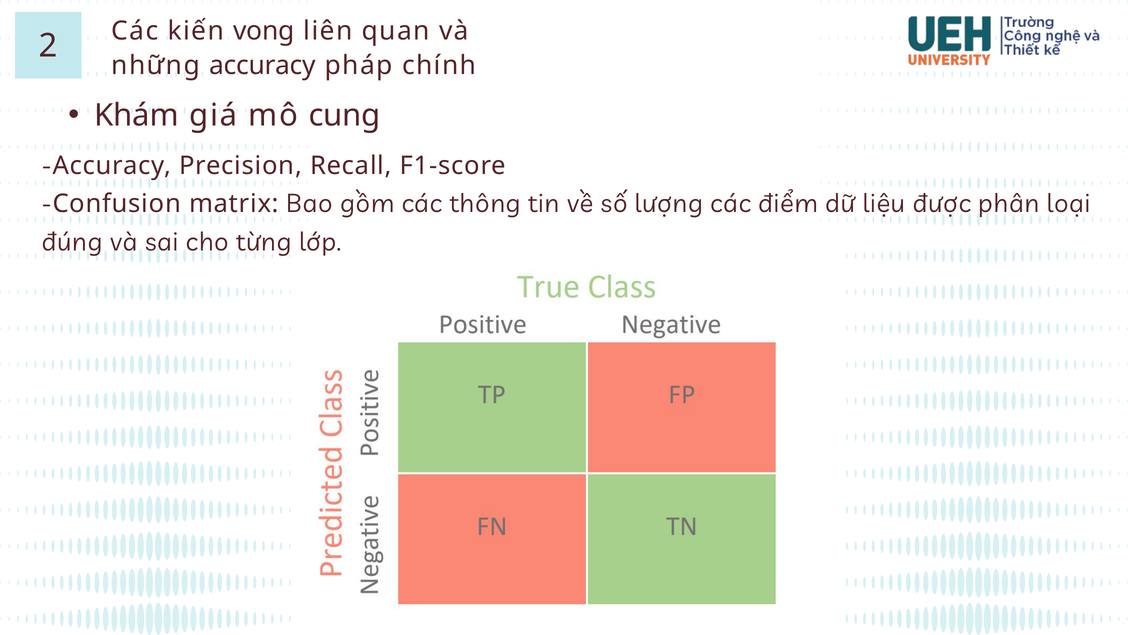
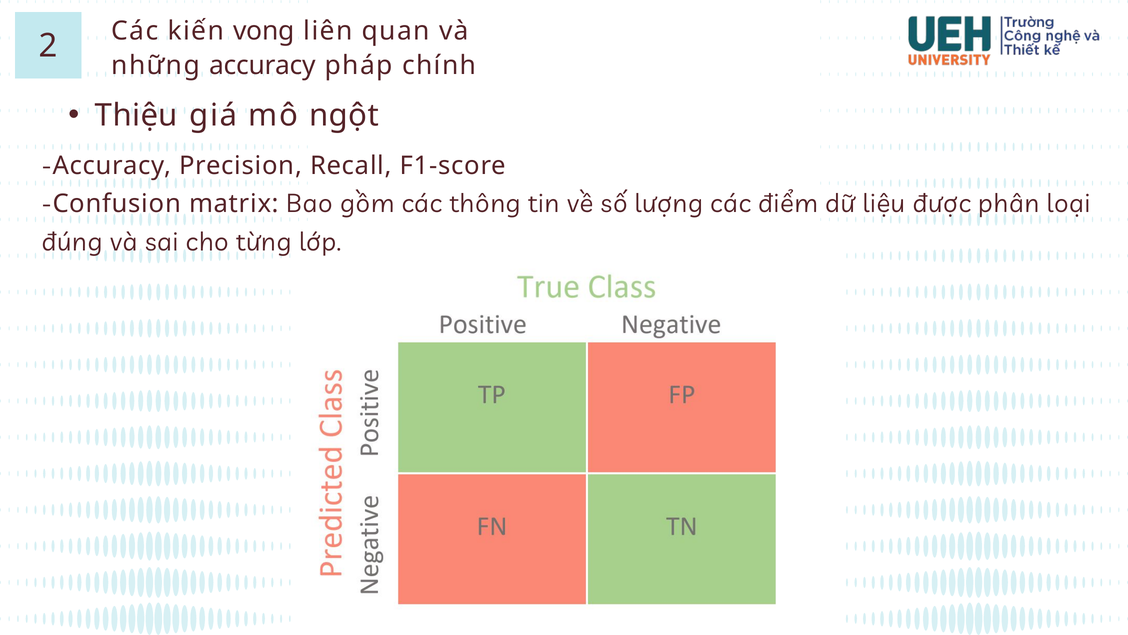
Khám: Khám -> Thiệu (136, 116)
cung: cung -> ngột (344, 116)
